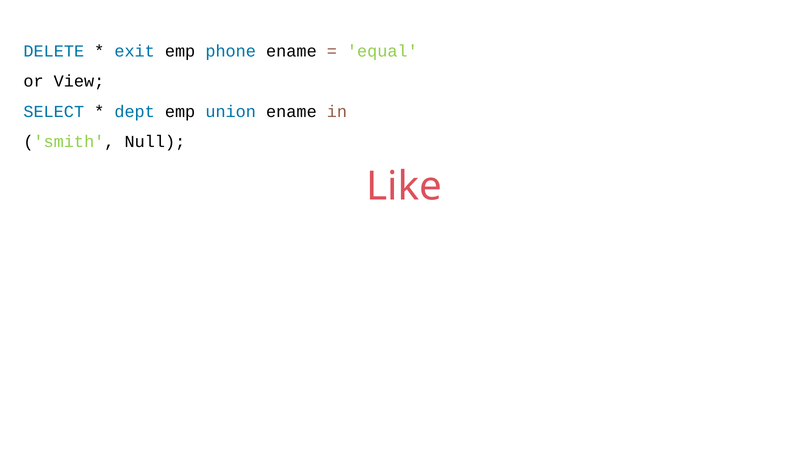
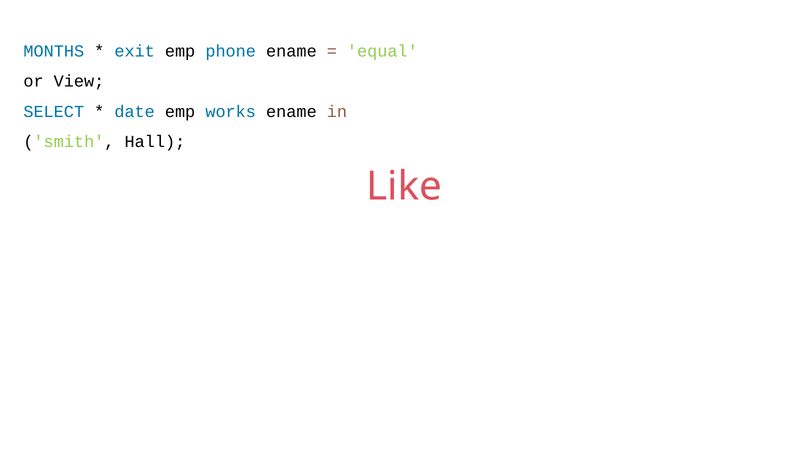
DELETE: DELETE -> MONTHS (54, 51)
dept: dept -> date (135, 112)
union: union -> works (231, 112)
Null: Null -> Hall (155, 142)
